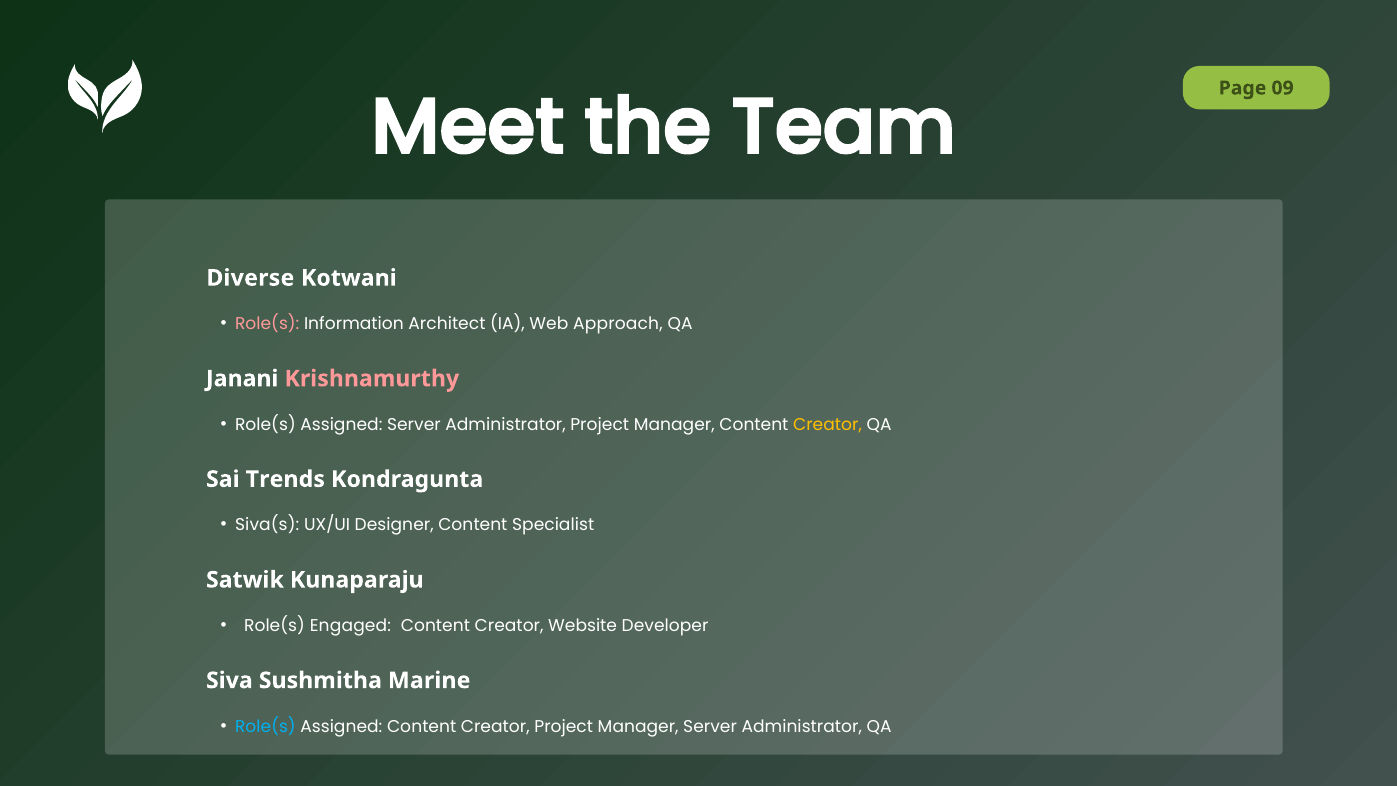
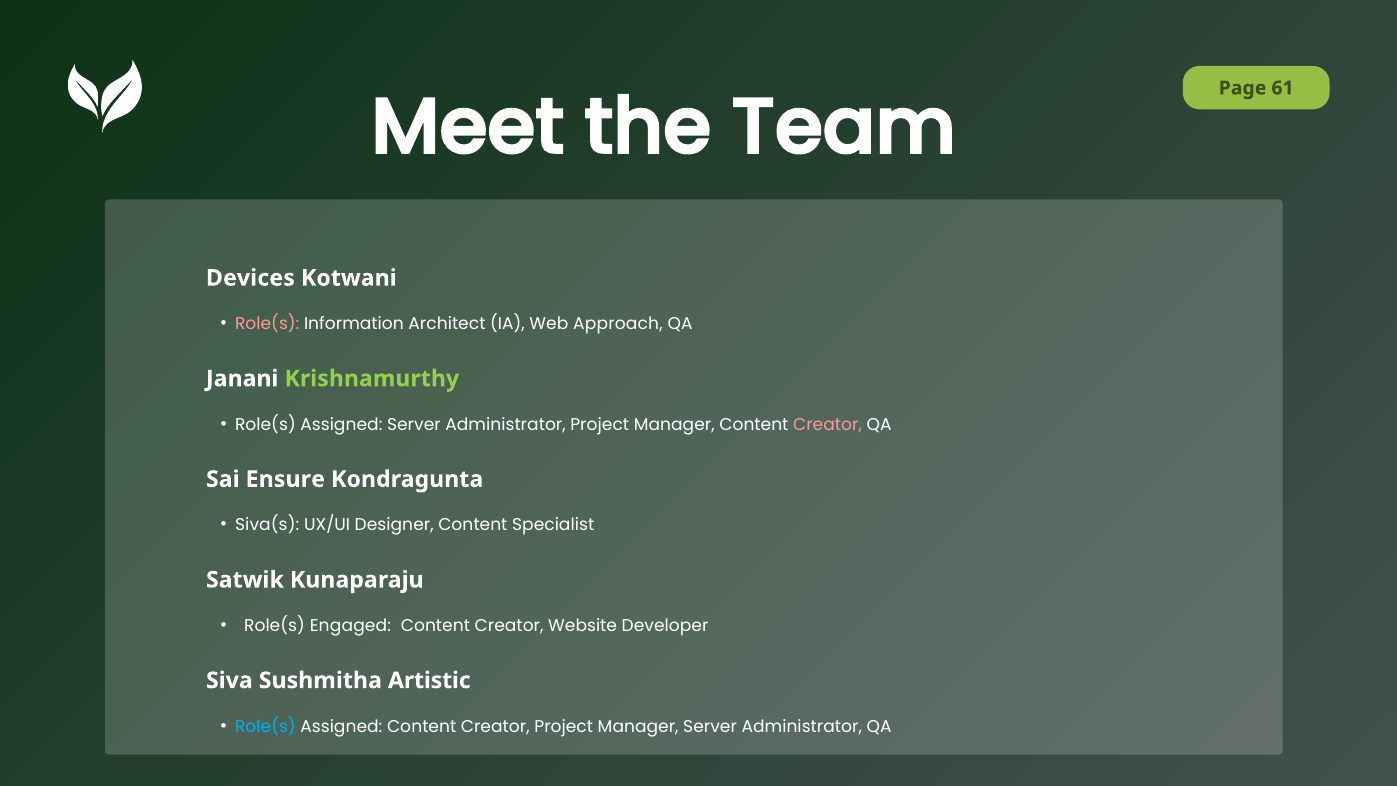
09: 09 -> 61 (1283, 88)
Diverse: Diverse -> Devices (250, 278)
Krishnamurthy colour: pink -> light green (372, 379)
Creator colour: yellow -> pink (827, 424)
Trends: Trends -> Ensure (285, 479)
Marine: Marine -> Artistic (429, 680)
